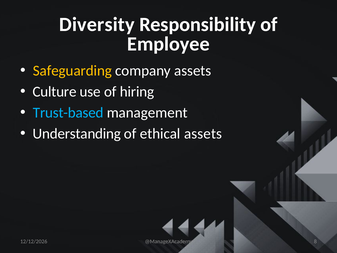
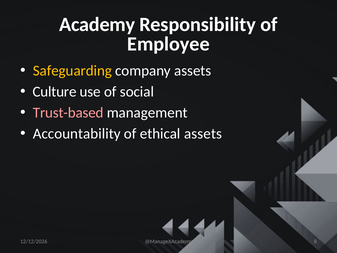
Diversity: Diversity -> Academy (97, 25)
hiring: hiring -> social (137, 92)
Trust-based colour: light blue -> pink (68, 113)
Understanding: Understanding -> Accountability (77, 134)
